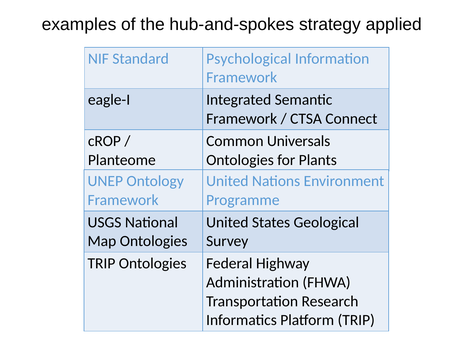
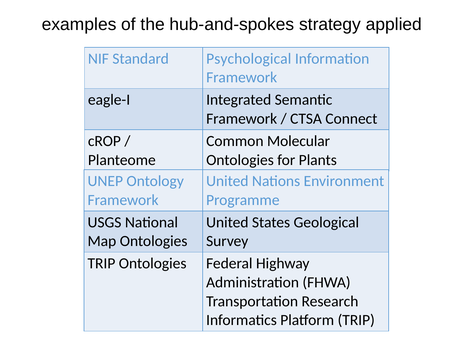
Universals: Universals -> Molecular (299, 141)
